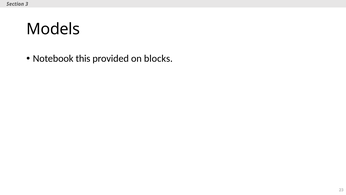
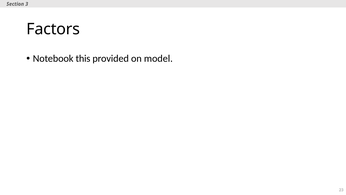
Models: Models -> Factors (53, 29)
blocks: blocks -> model (158, 58)
